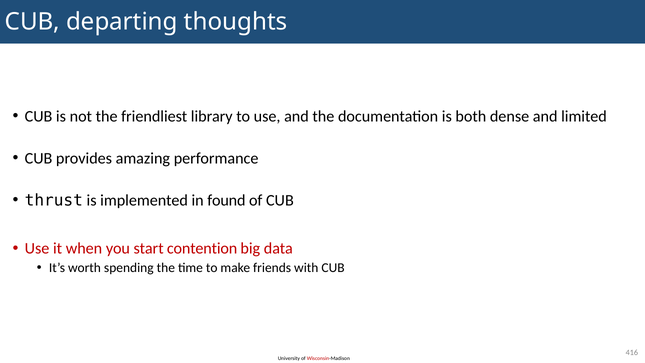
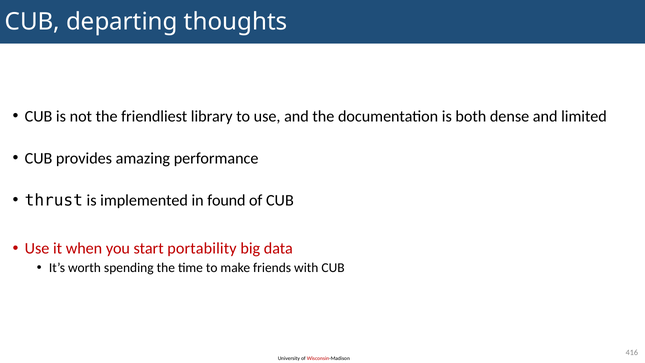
contention: contention -> portability (202, 248)
